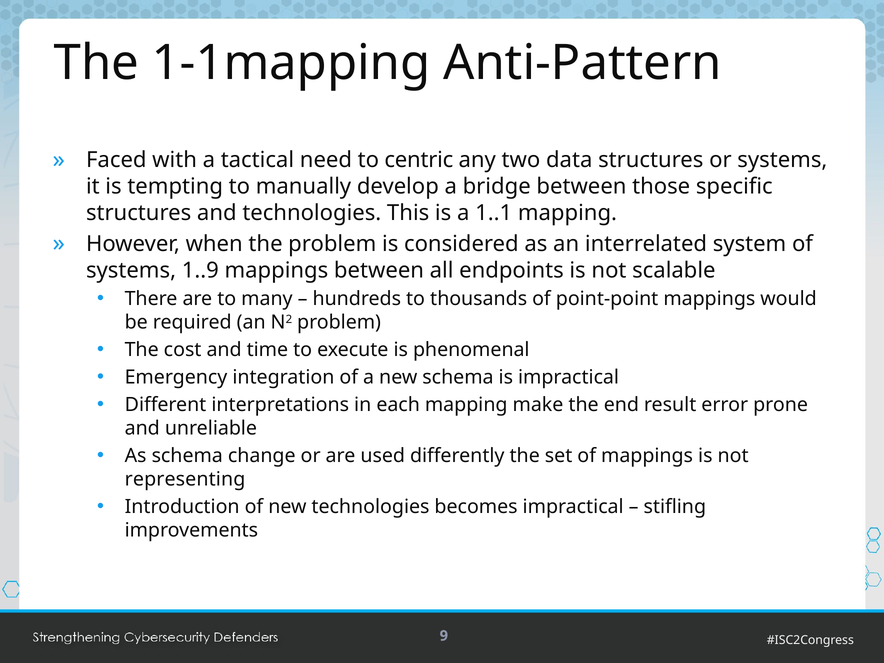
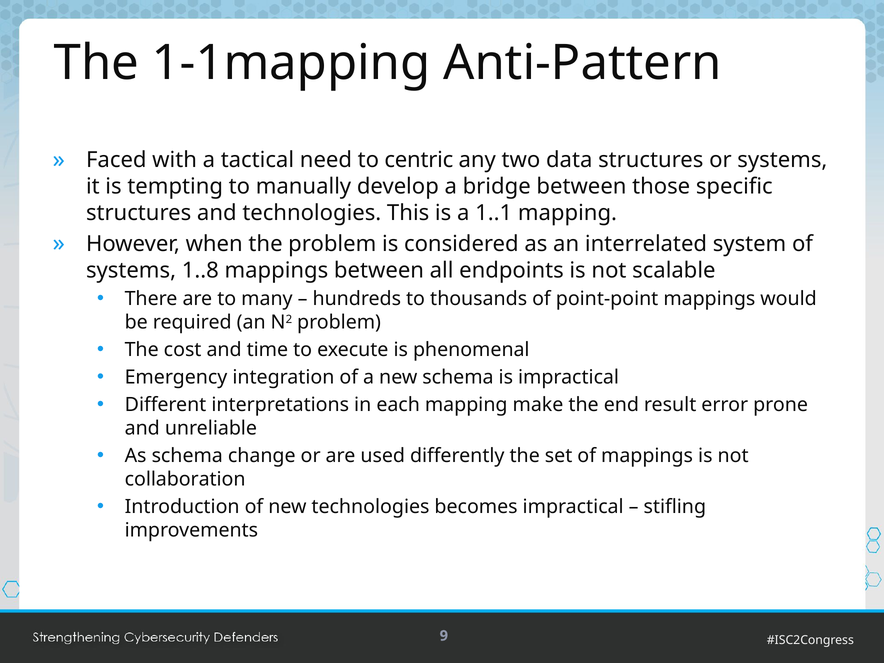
1..9: 1..9 -> 1..8 (200, 270)
representing: representing -> collaboration (185, 479)
